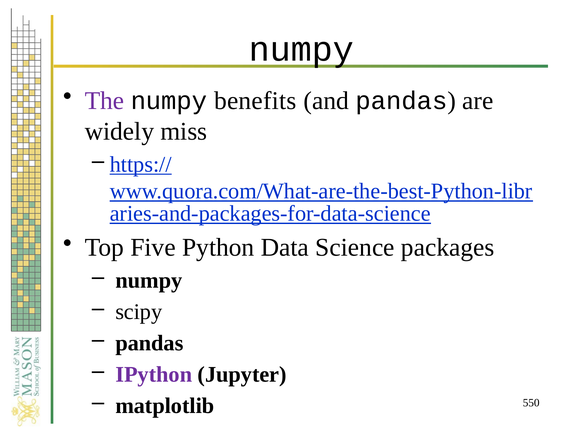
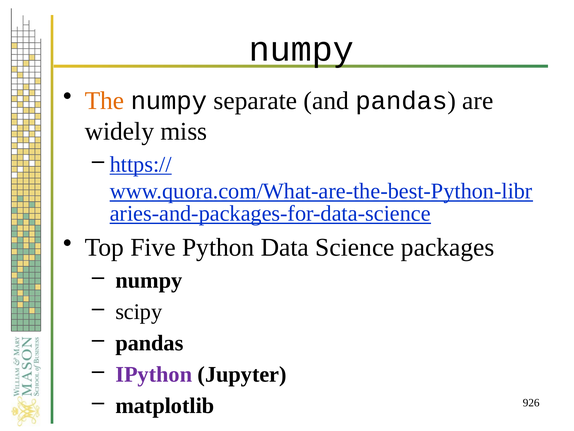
The colour: purple -> orange (104, 101)
benefits: benefits -> separate (255, 101)
550: 550 -> 926 (531, 402)
